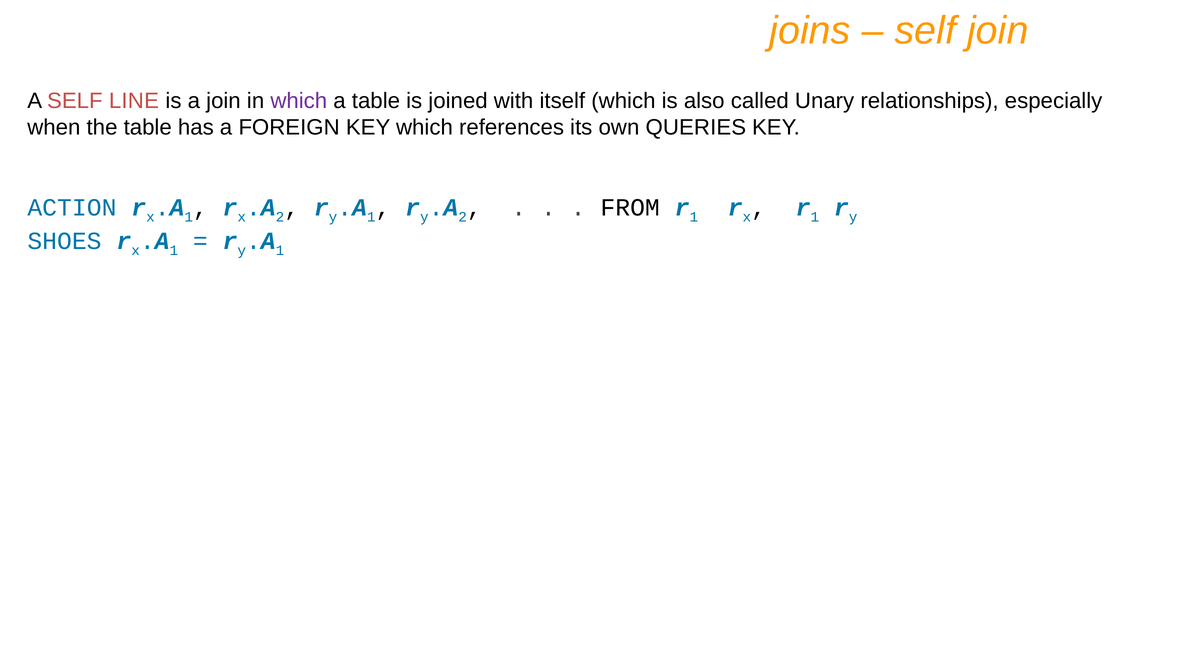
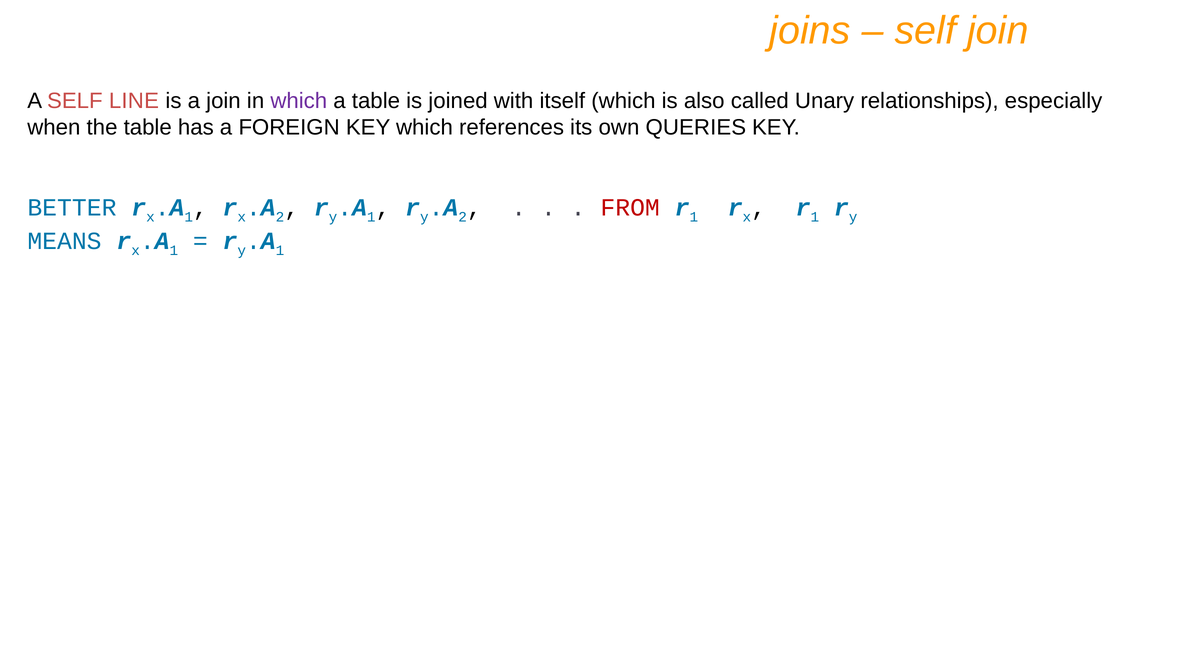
ACTION: ACTION -> BETTER (72, 207)
FROM colour: black -> red (630, 207)
SHOES: SHOES -> MEANS (64, 241)
